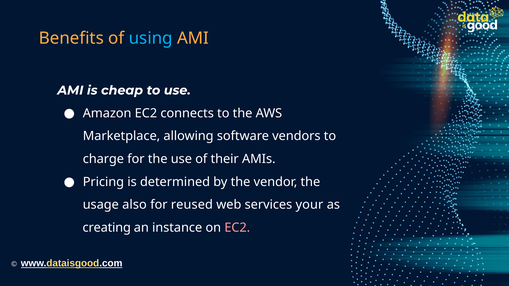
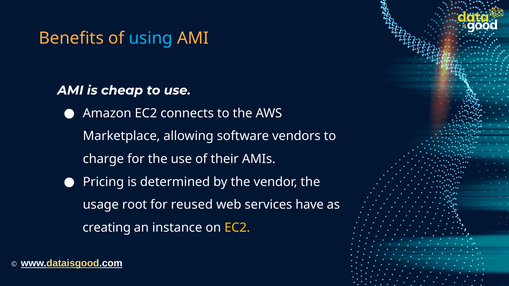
also: also -> root (135, 205)
your: your -> have (310, 205)
EC2 colour: pink -> yellow (237, 228)
